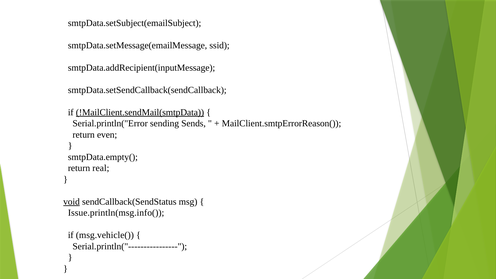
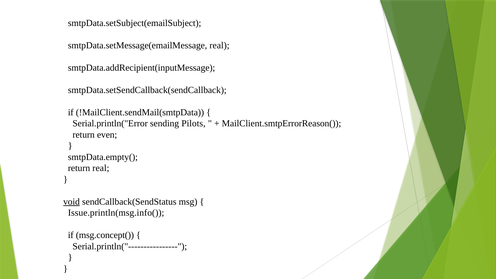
smtpData.setMessage(emailMessage ssid: ssid -> real (219, 45)
!MailClient.sendMail(smtpData underline: present -> none (140, 112)
Sends: Sends -> Pilots (193, 124)
msg.vehicle(: msg.vehicle( -> msg.concept( (105, 235)
